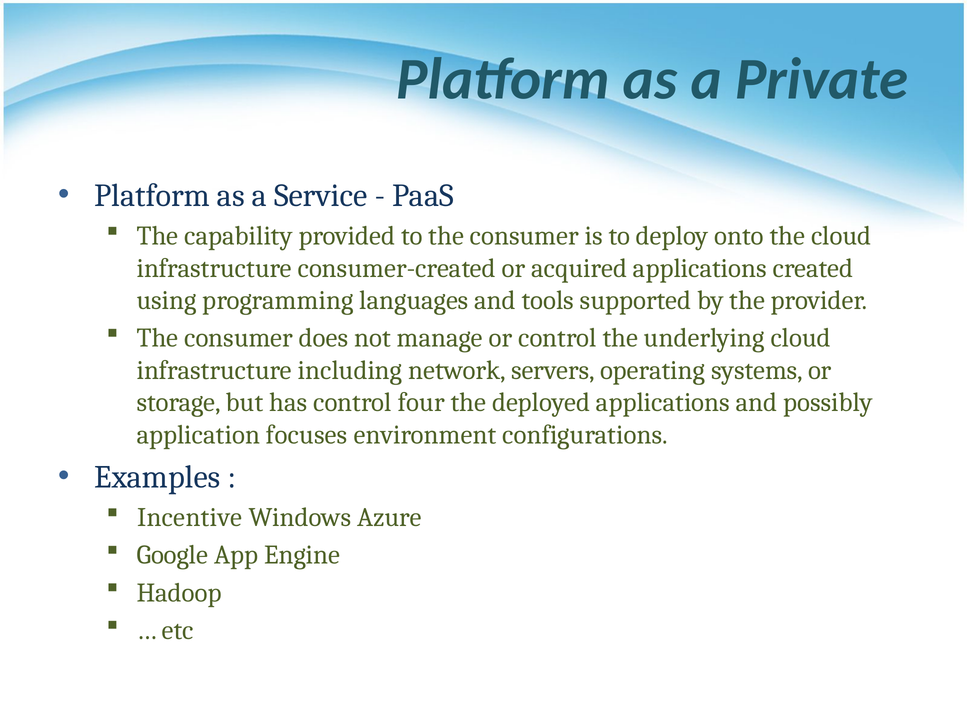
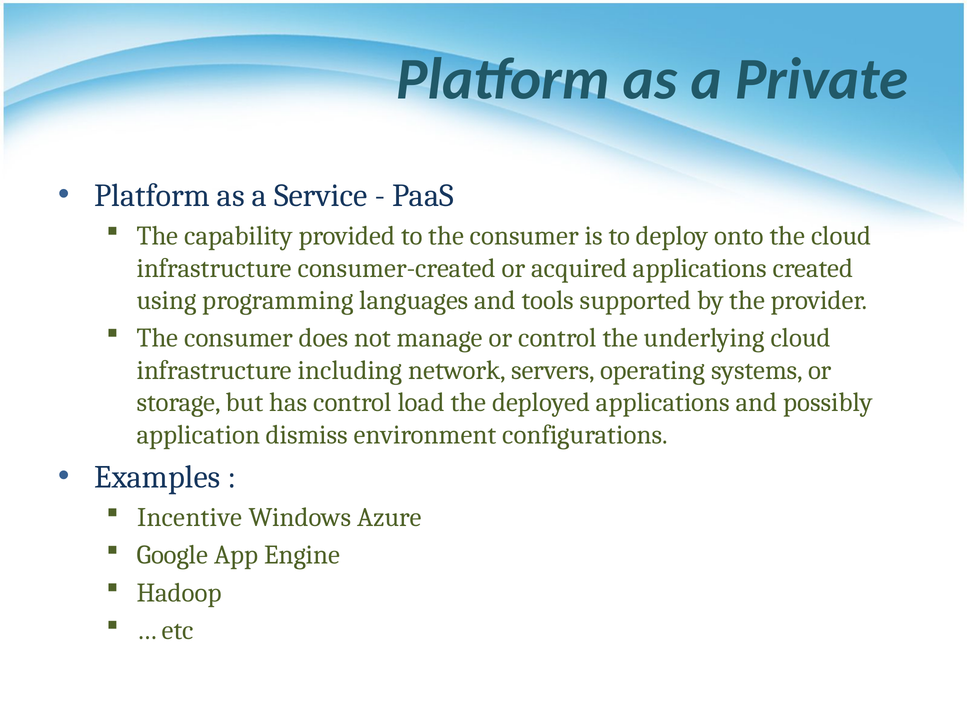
four: four -> load (421, 403)
focuses: focuses -> dismiss (307, 435)
